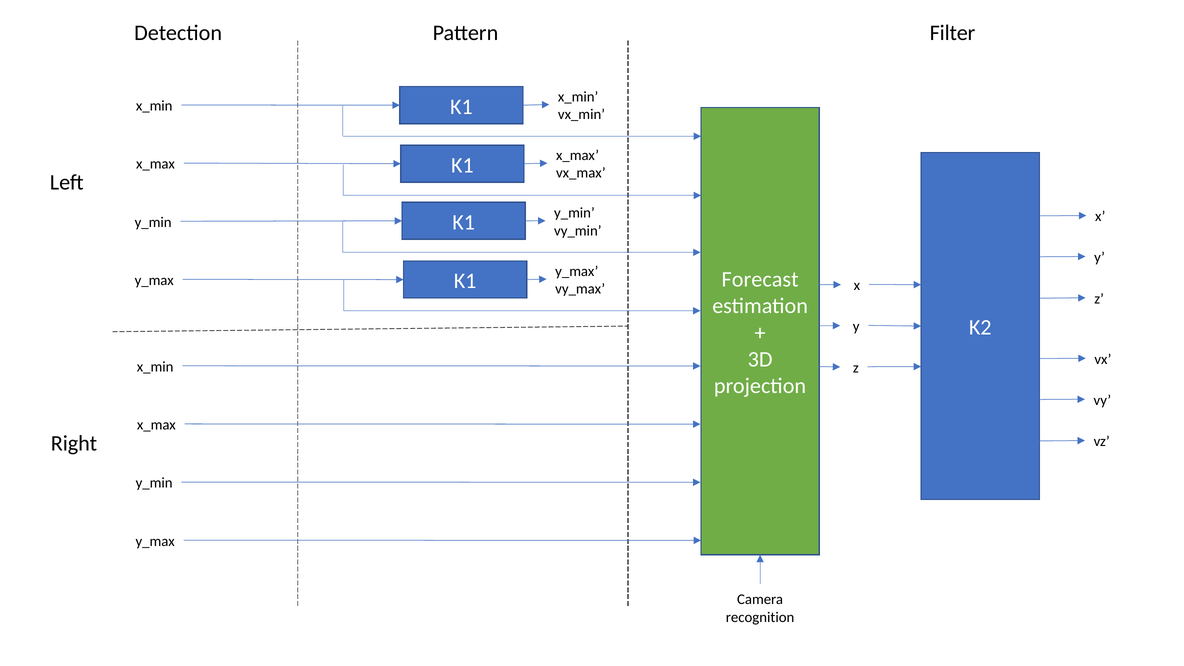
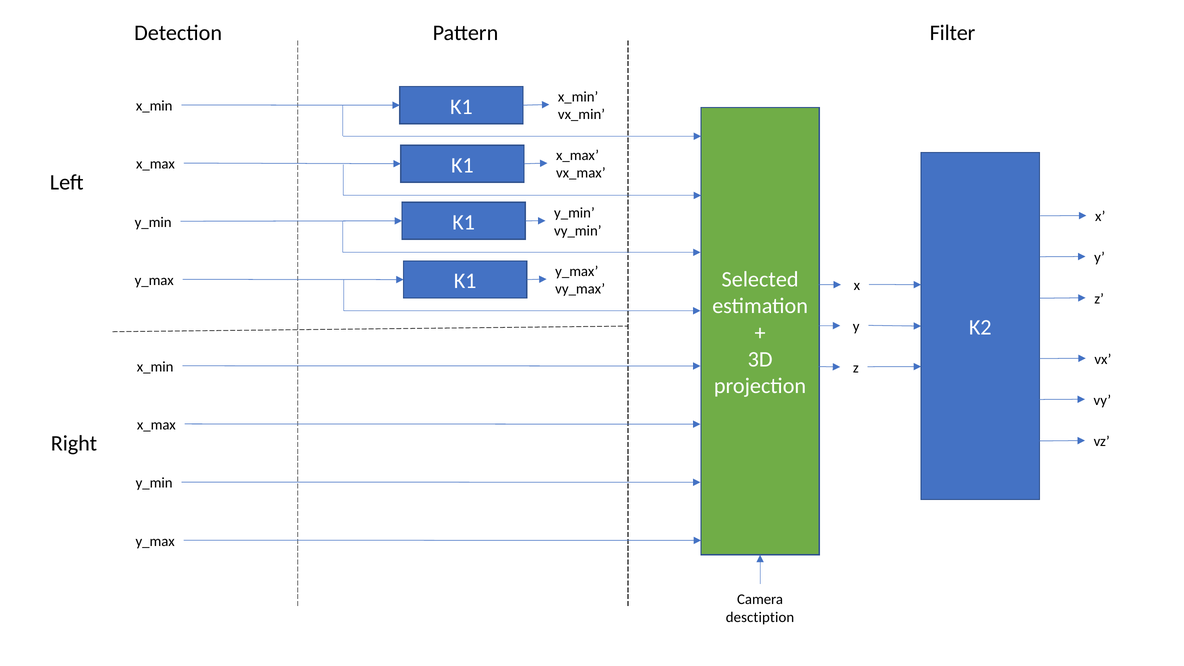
Forecast: Forecast -> Selected (760, 279)
recognition: recognition -> desctiption (760, 617)
